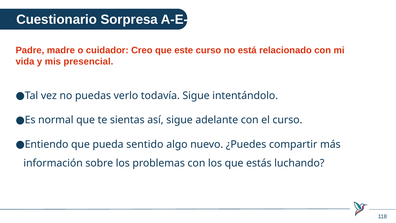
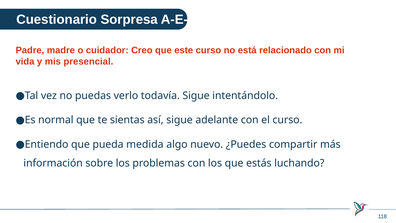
sentido: sentido -> medida (145, 144)
